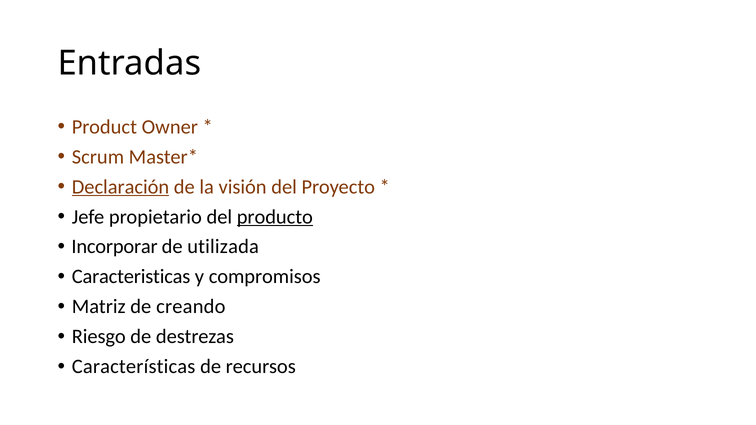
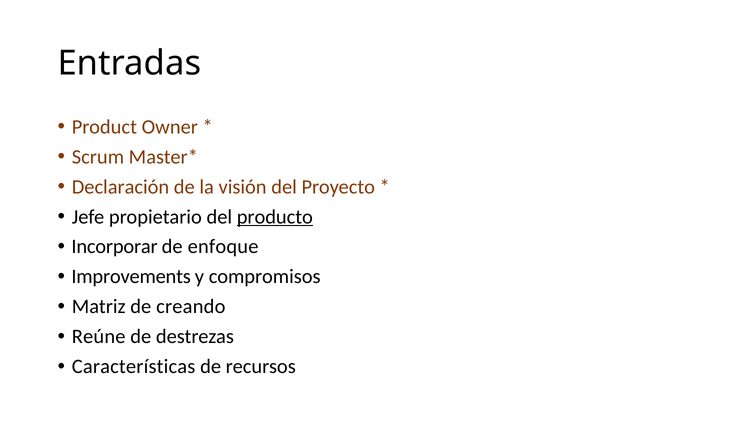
Declaración underline: present -> none (121, 187)
utilizada: utilizada -> enfoque (223, 247)
Caracteristicas: Caracteristicas -> Improvements (131, 277)
Riesgo: Riesgo -> Reúne (99, 337)
